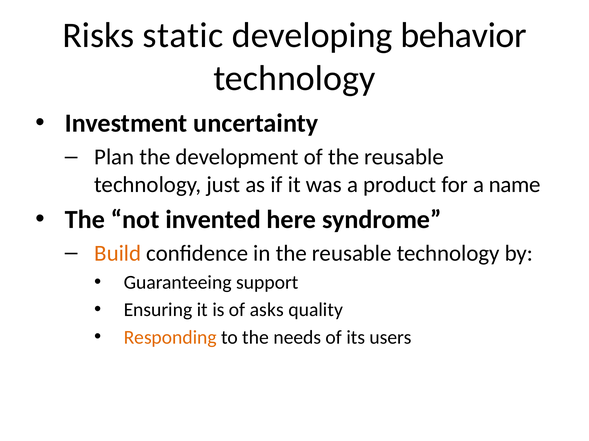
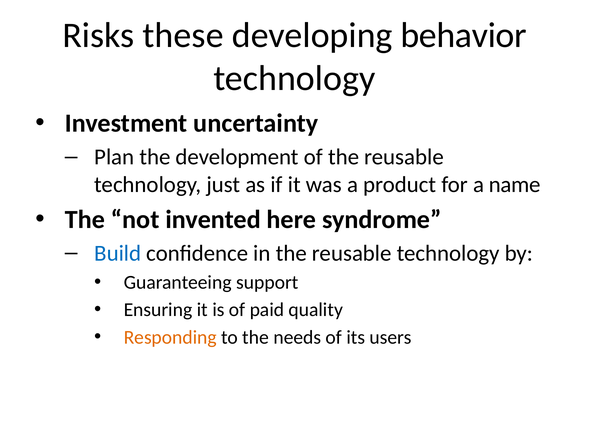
static: static -> these (183, 35)
Build colour: orange -> blue (118, 254)
asks: asks -> paid (267, 310)
